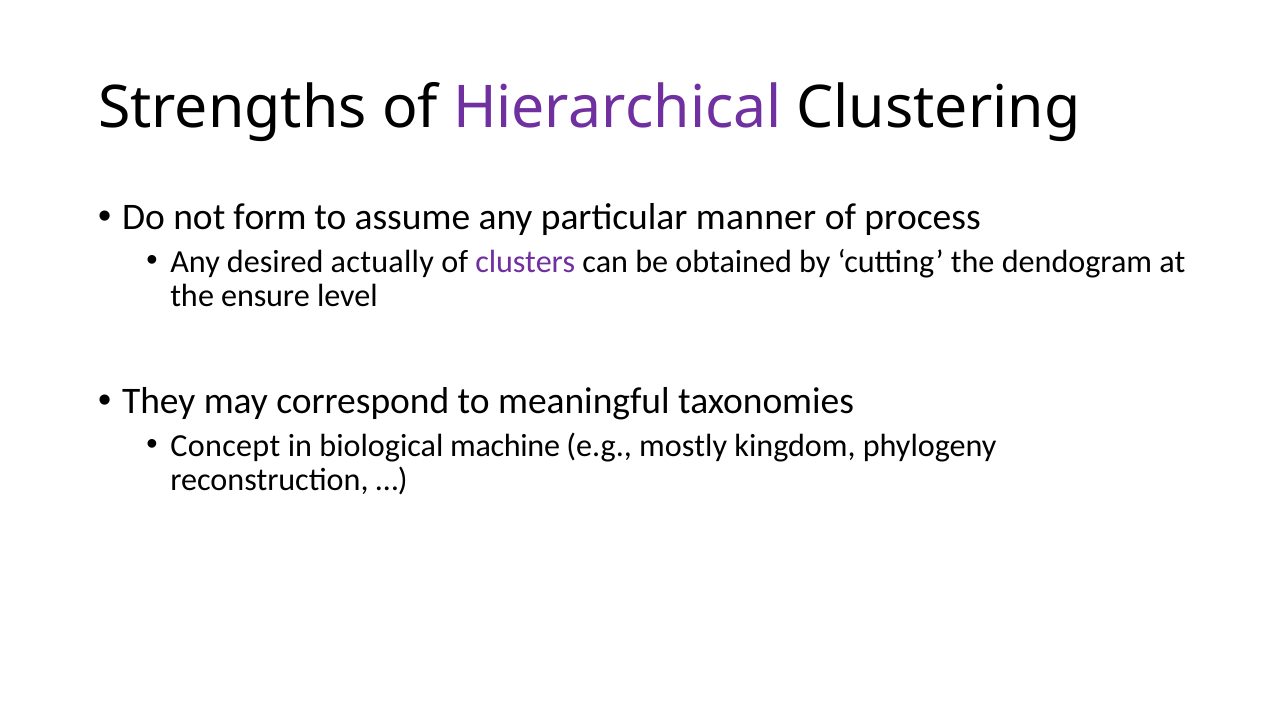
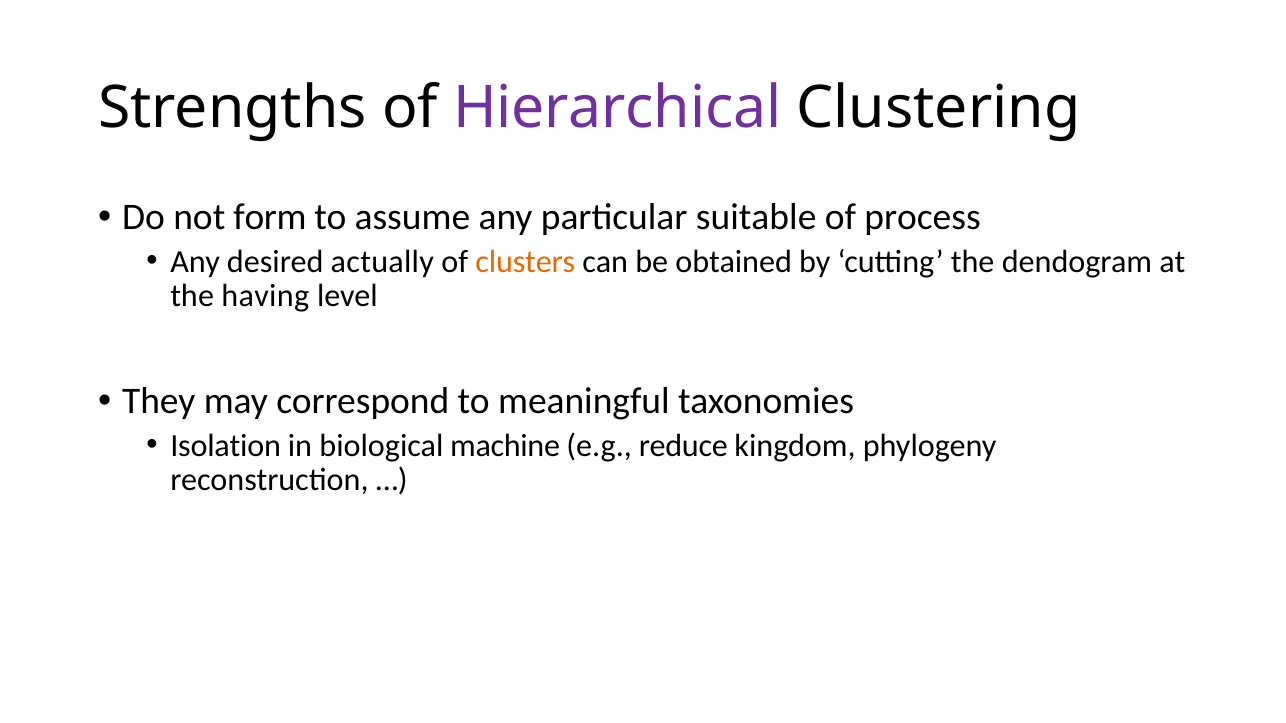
manner: manner -> suitable (756, 217)
clusters colour: purple -> orange (525, 262)
ensure: ensure -> having (265, 296)
Concept: Concept -> Isolation (226, 446)
mostly: mostly -> reduce (683, 446)
